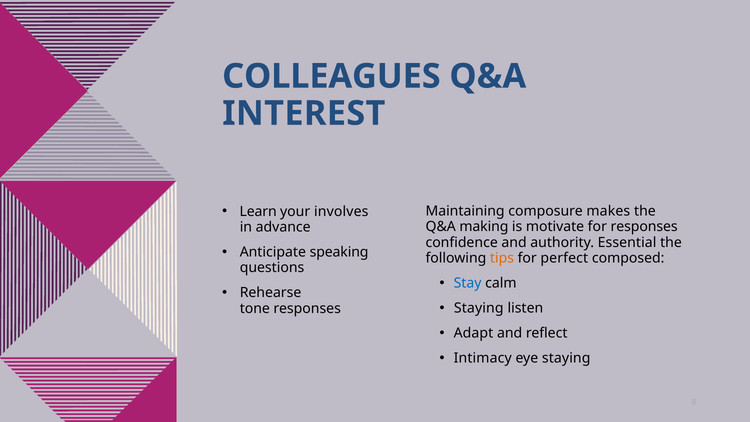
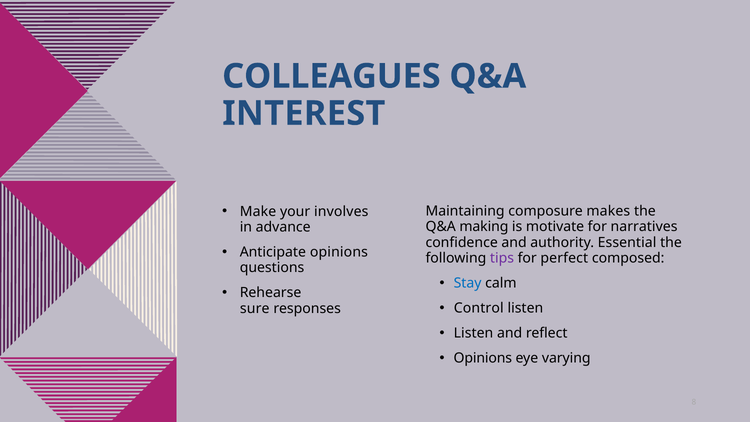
Learn: Learn -> Make (258, 211)
for responses: responses -> narratives (644, 227)
Anticipate speaking: speaking -> opinions (339, 252)
tips colour: orange -> purple (502, 258)
Staying: Staying -> Control (479, 308)
tone: tone -> sure (255, 308)
Adapt: Adapt -> Listen (473, 333)
Intimacy: Intimacy -> Opinions (483, 358)
eye staying: staying -> varying (566, 358)
